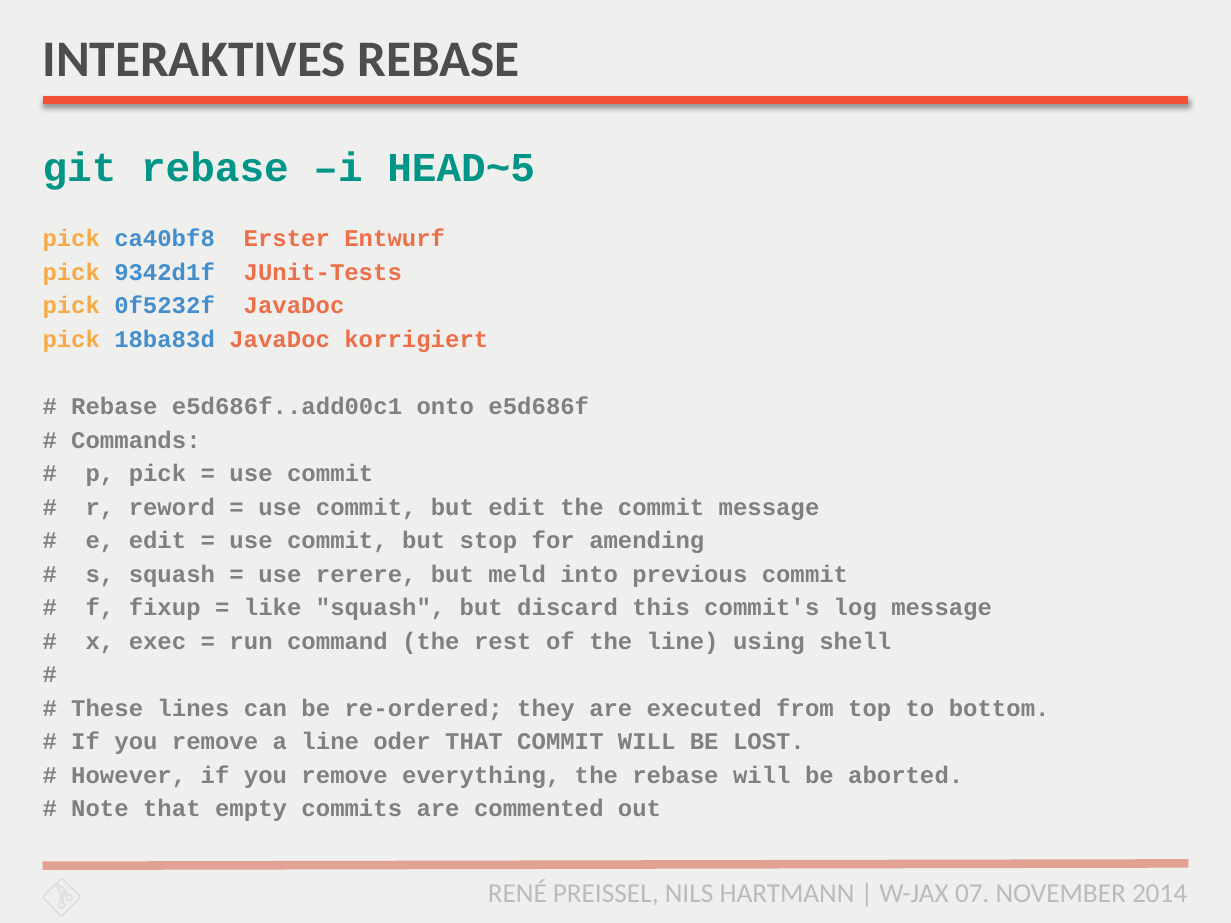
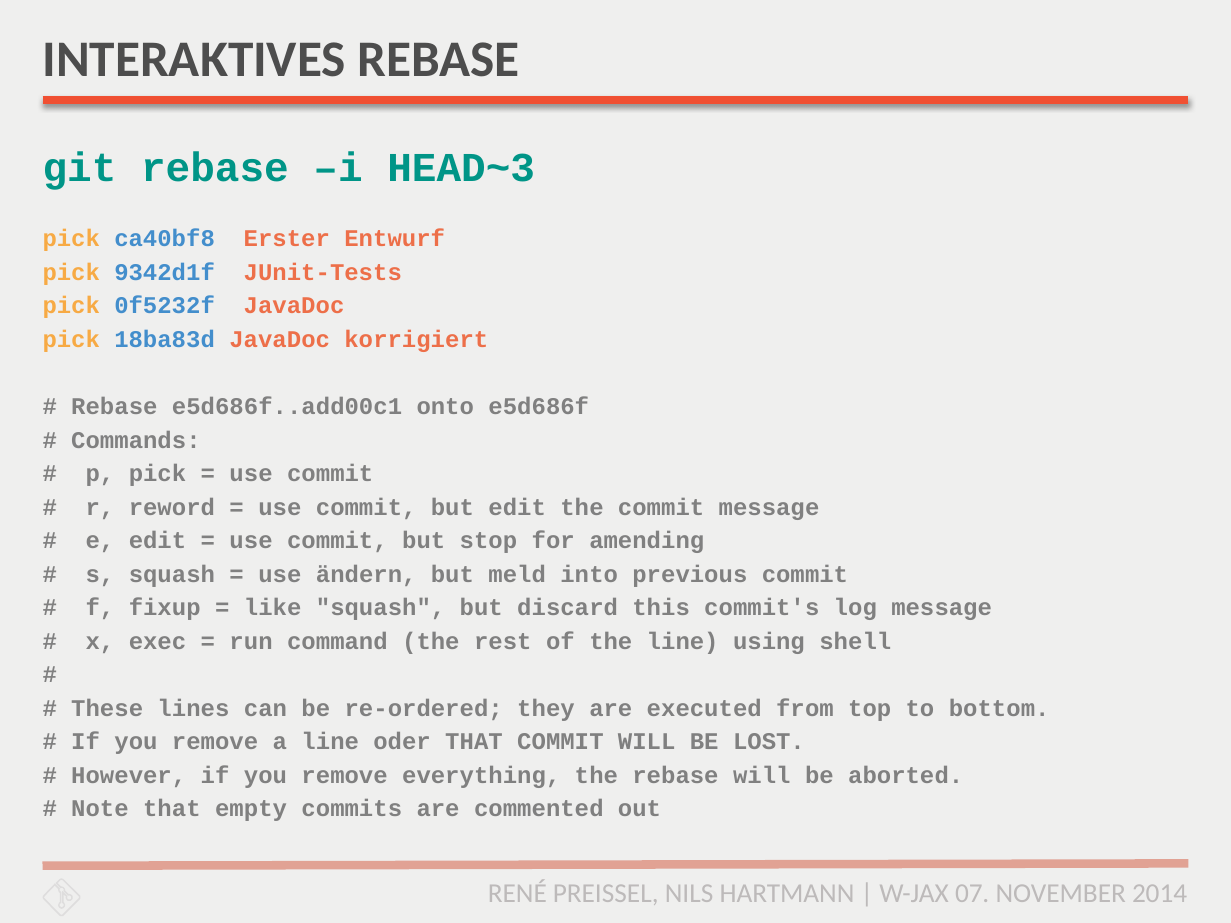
HEAD~5: HEAD~5 -> HEAD~3 (461, 168)
rerere: rerere -> ändern (366, 574)
